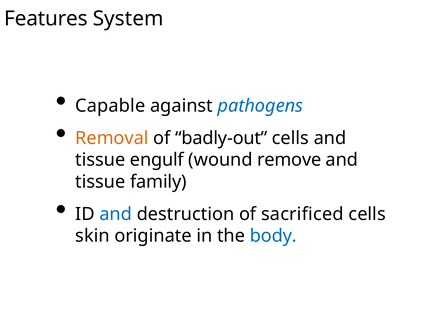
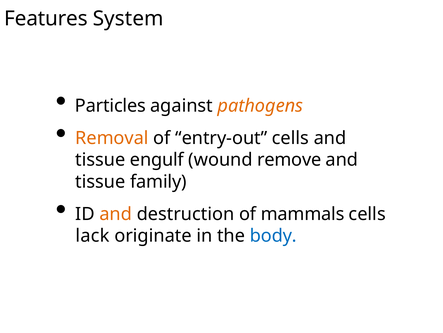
Capable: Capable -> Particles (110, 106)
pathogens colour: blue -> orange (260, 106)
badly-out: badly-out -> entry-out (221, 138)
and colour: blue -> orange (116, 214)
sacrificed: sacrificed -> mammals (303, 214)
skin: skin -> lack (92, 235)
